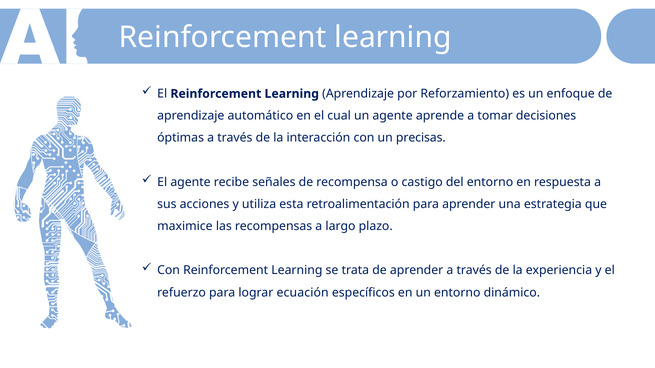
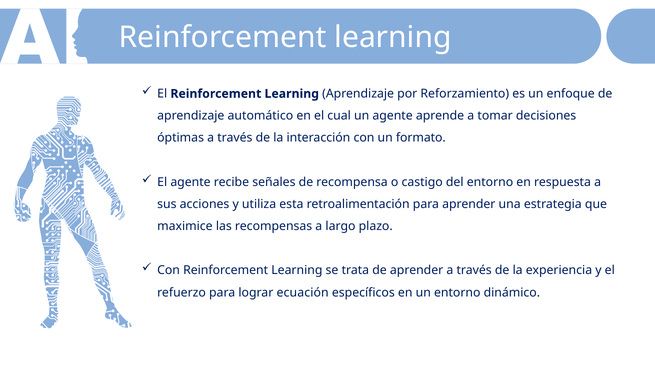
precisas: precisas -> formato (421, 138)
